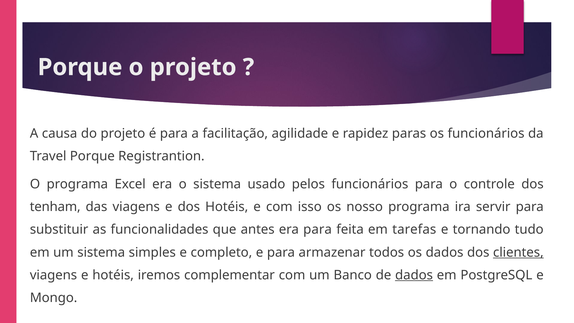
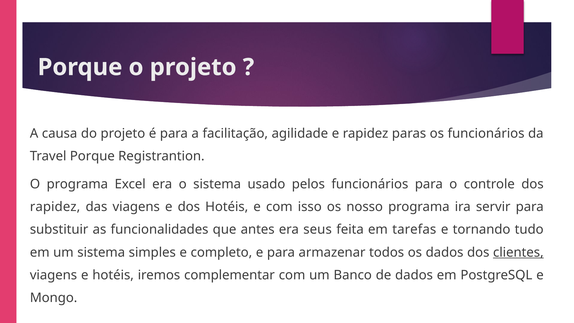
tenham: tenham -> rapidez (55, 207)
era para: para -> seus (318, 230)
dados underline: present -> none (414, 275)
